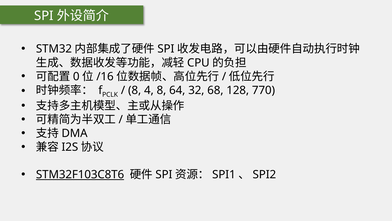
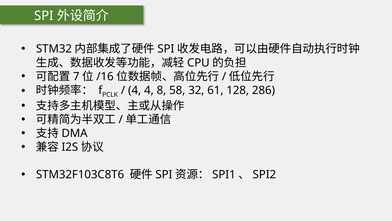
0: 0 -> 7 (76, 76)
8: 8 -> 4 (135, 90)
64: 64 -> 58 (177, 90)
68: 68 -> 61 (215, 90)
770: 770 -> 286 (264, 90)
STM32F103C8T6 underline: present -> none (80, 174)
